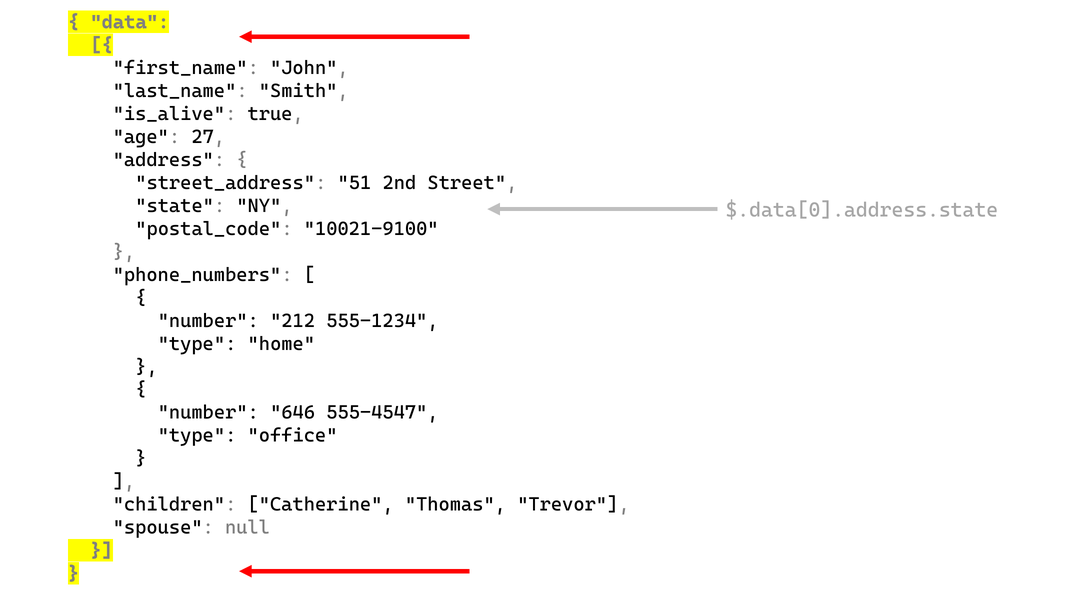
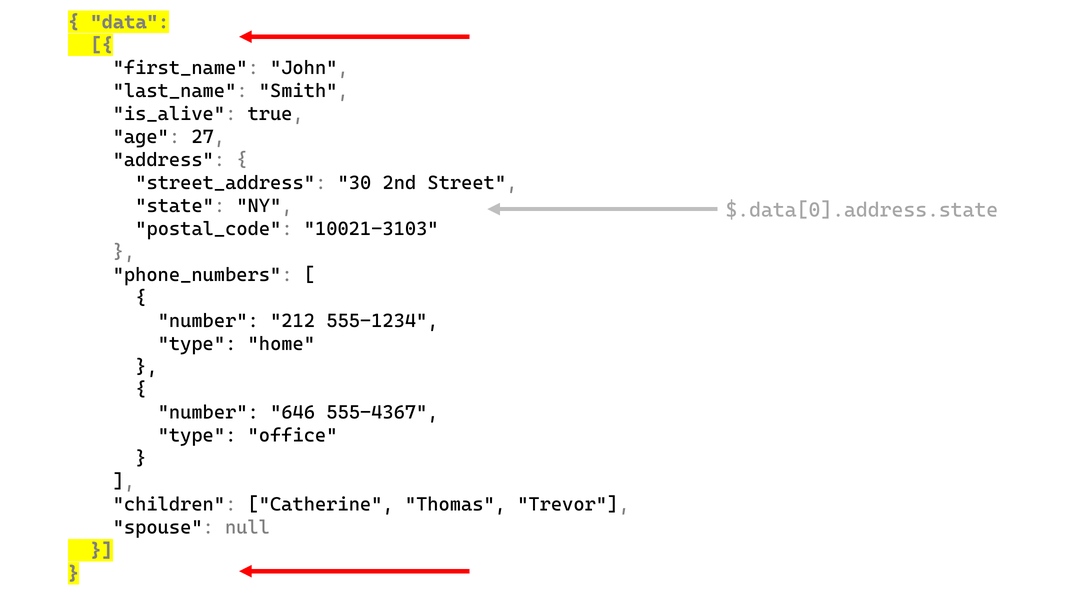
51: 51 -> 30 (354, 183)
10021-9100: 10021-9100 -> 10021-3103 (371, 229)
555-4547: 555-4547 -> 555-4367 (382, 413)
